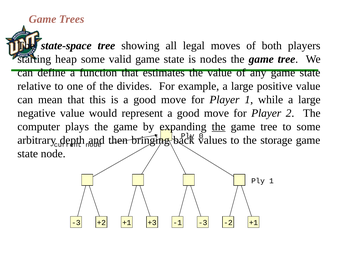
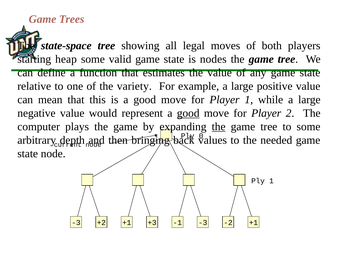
divides: divides -> variety (134, 86)
good underline: none -> present (188, 113)
storage: storage -> needed (276, 140)
